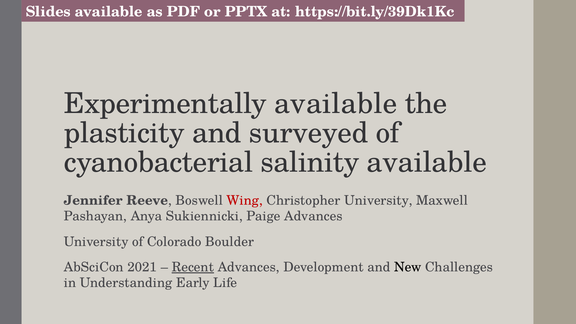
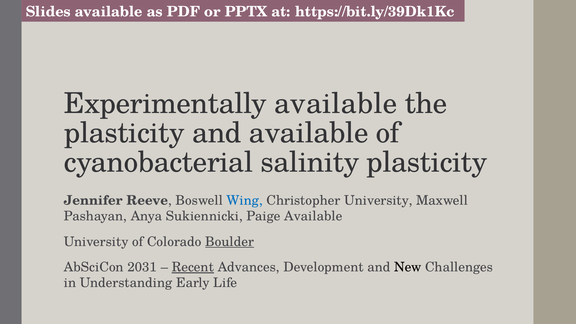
and surveyed: surveyed -> available (309, 133)
salinity available: available -> plasticity (427, 162)
Wing colour: red -> blue (245, 200)
Paige Advances: Advances -> Available (313, 216)
Boulder underline: none -> present (230, 242)
2021: 2021 -> 2031 (142, 267)
